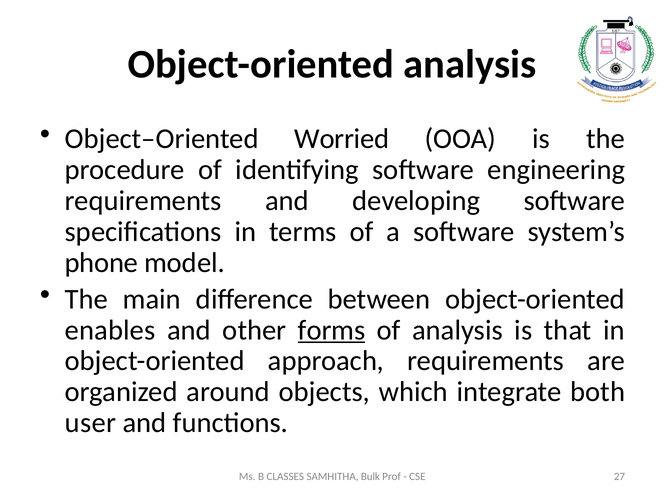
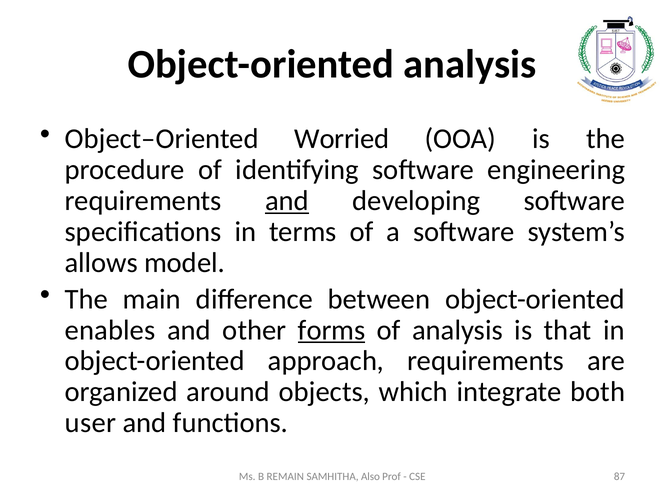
and underline: none -> present (287, 201)
phone: phone -> allows (101, 263)
CLASSES: CLASSES -> REMAIN (285, 476)
Bulk: Bulk -> Also (370, 476)
27: 27 -> 87 (619, 476)
